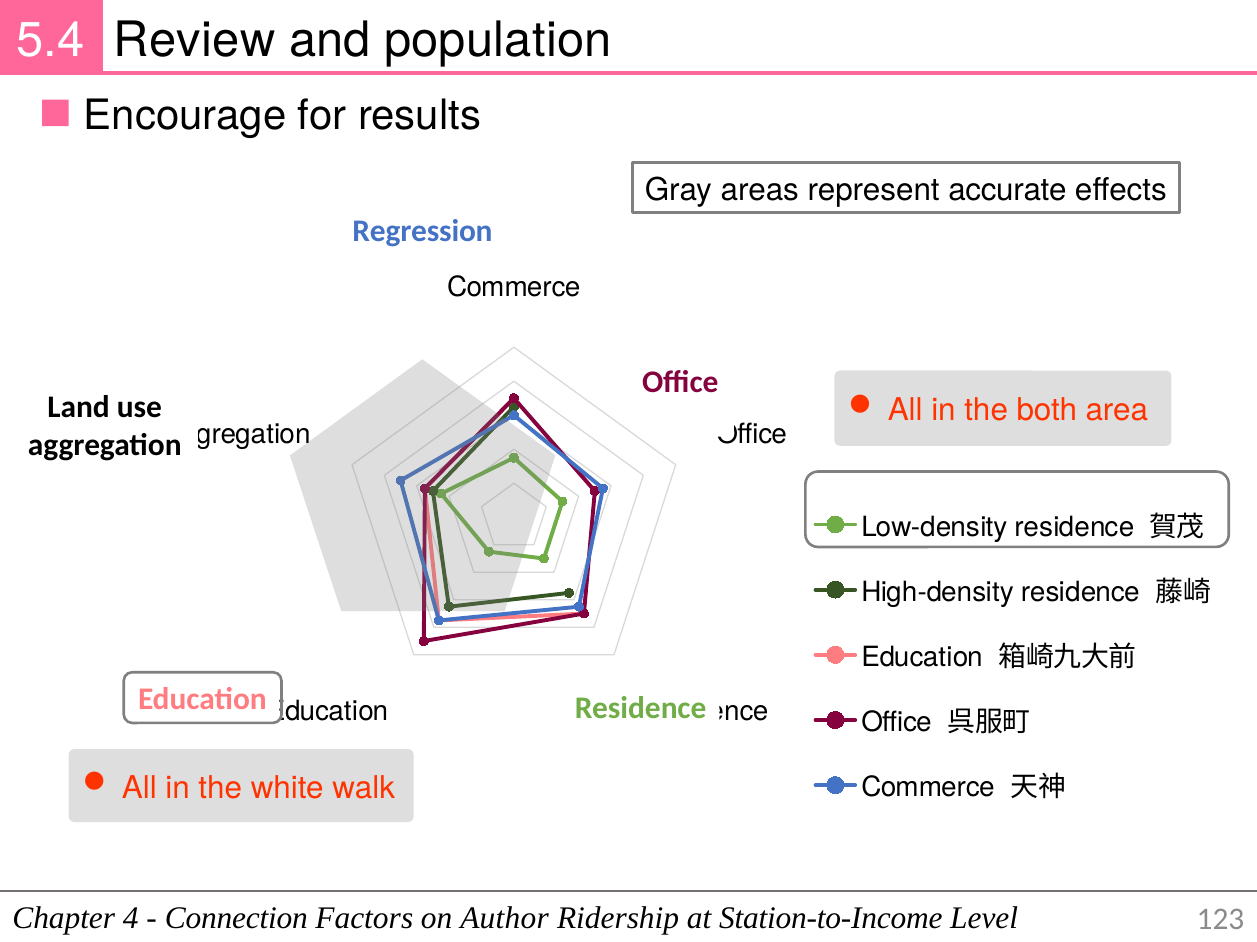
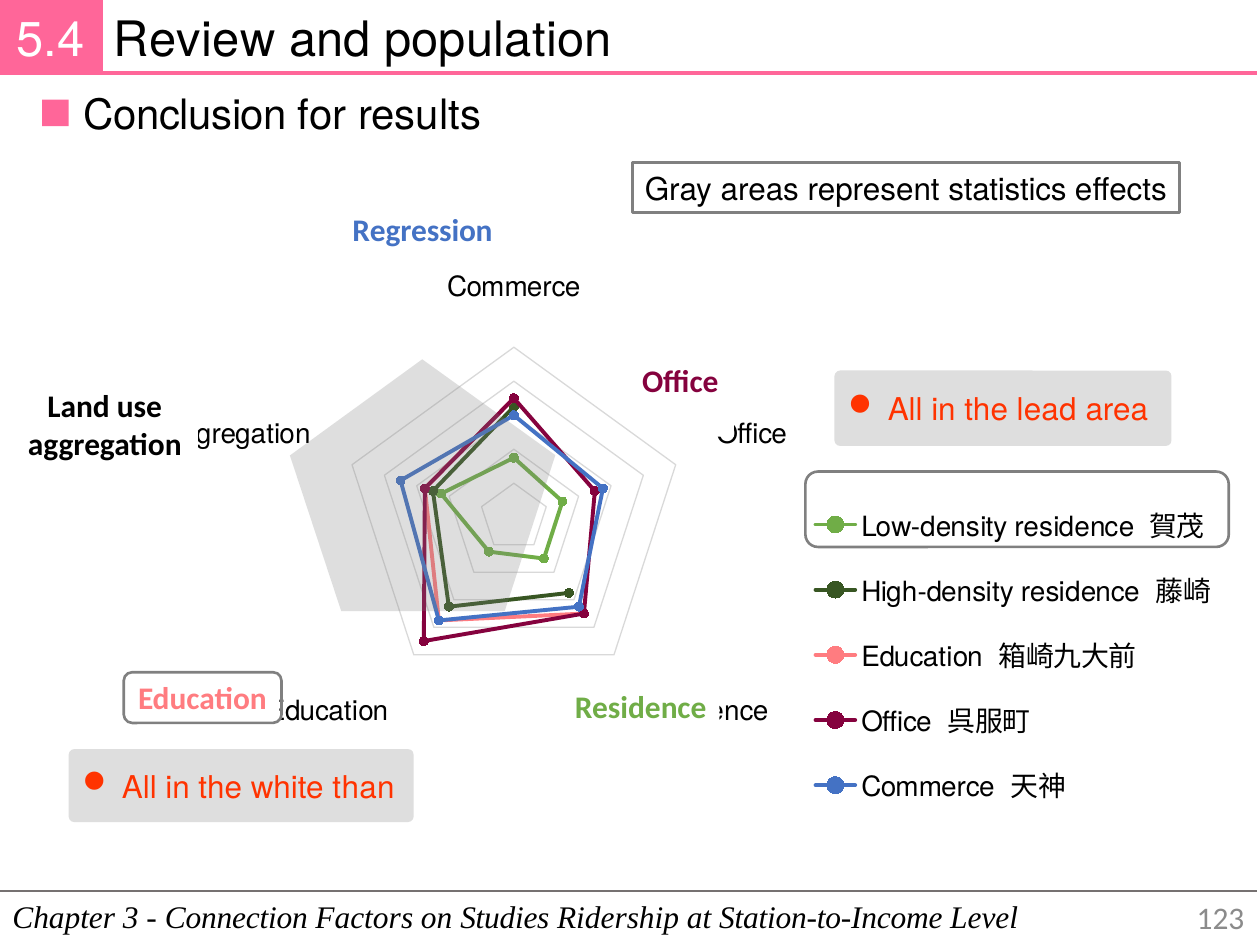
Encourage: Encourage -> Conclusion (185, 116)
accurate: accurate -> statistics (1007, 190)
both: both -> lead (1047, 411)
walk: walk -> than (364, 788)
4: 4 -> 3 (131, 919)
Author: Author -> Studies (505, 919)
